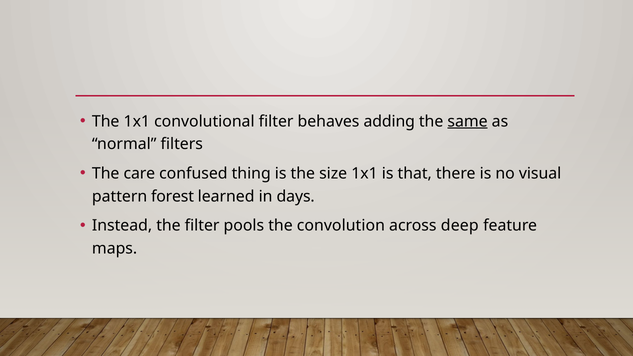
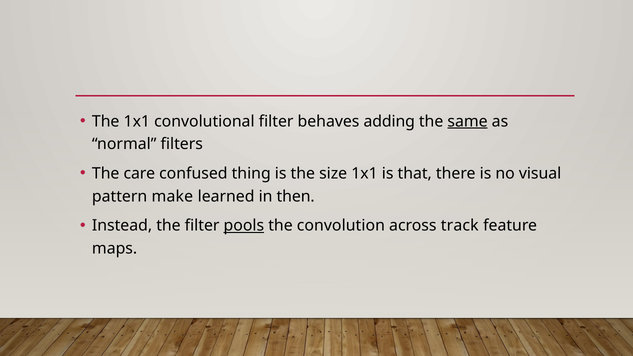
forest: forest -> make (172, 196)
days: days -> then (296, 196)
pools underline: none -> present (244, 226)
deep: deep -> track (460, 226)
